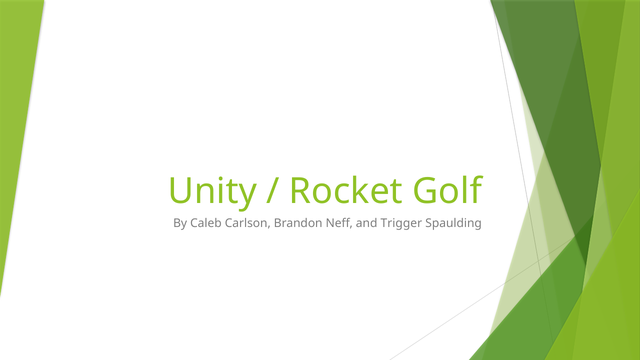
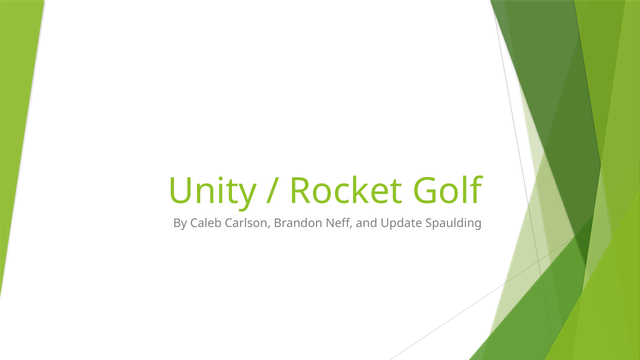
Trigger: Trigger -> Update (401, 223)
